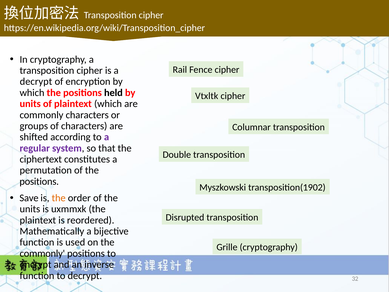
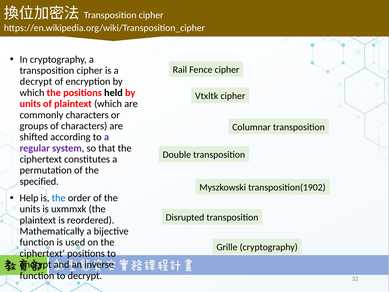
positions: positions -> specified (39, 181)
Save: Save -> Help (29, 198)
the colour: orange -> blue (59, 198)
commonly: commonly -> ciphertext (42, 253)
